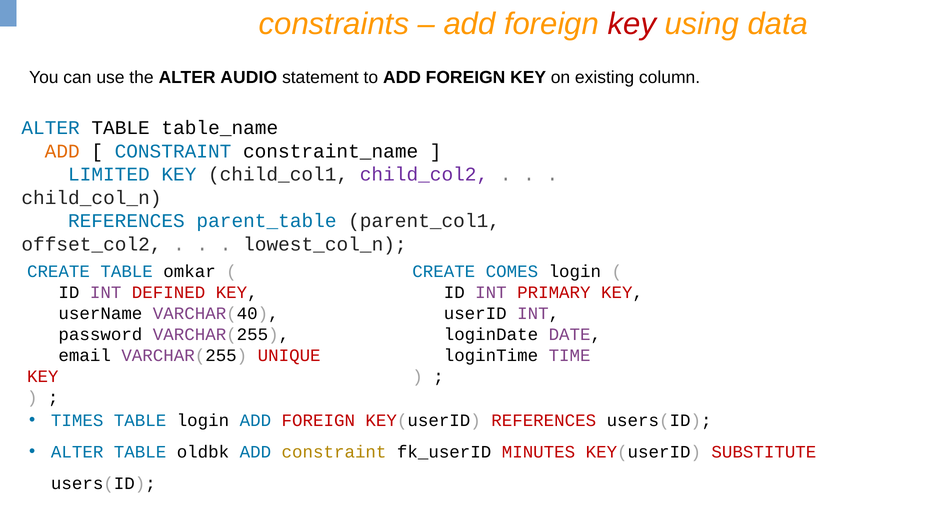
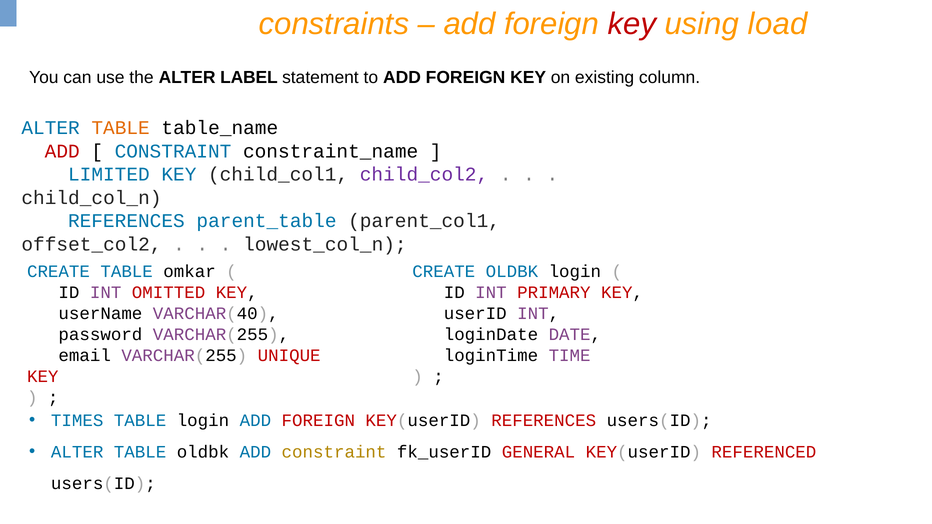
data: data -> load (778, 24)
AUDIO: AUDIO -> LABEL (249, 78)
TABLE colour: black -> orange (121, 128)
ADD colour: orange -> red (62, 151)
CREATE COMES: COMES -> OLDBK (512, 272)
DEFINED: DEFINED -> OMITTED (169, 293)
MINUTES: MINUTES -> GENERAL (538, 452)
SUBSTITUTE: SUBSTITUTE -> REFERENCED (764, 452)
